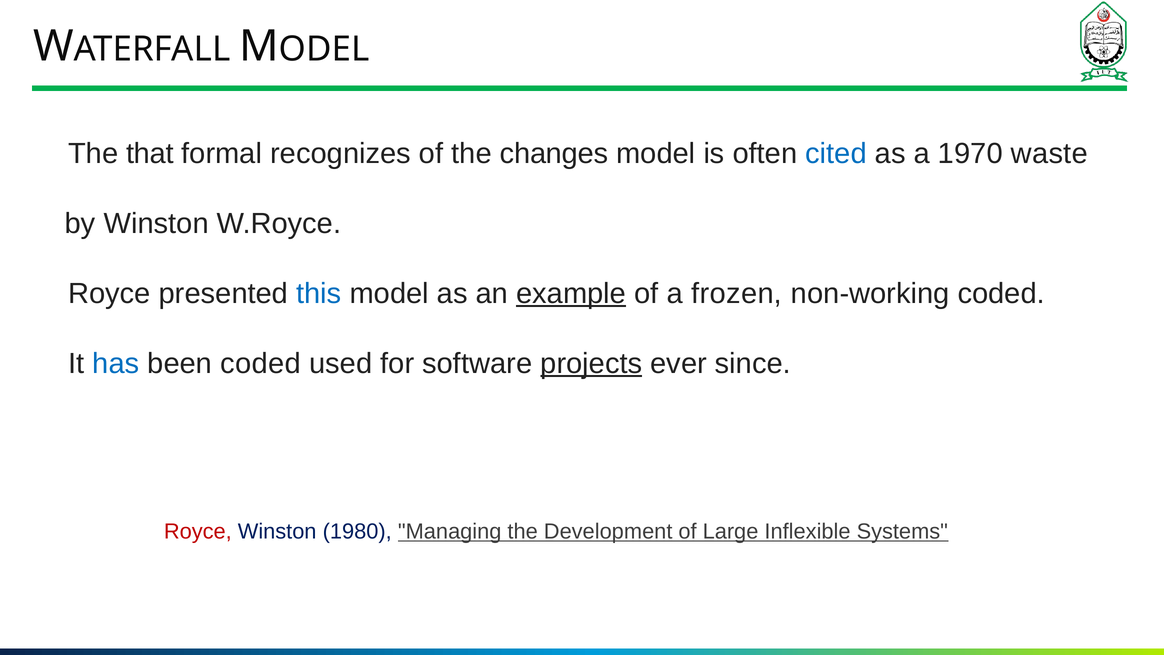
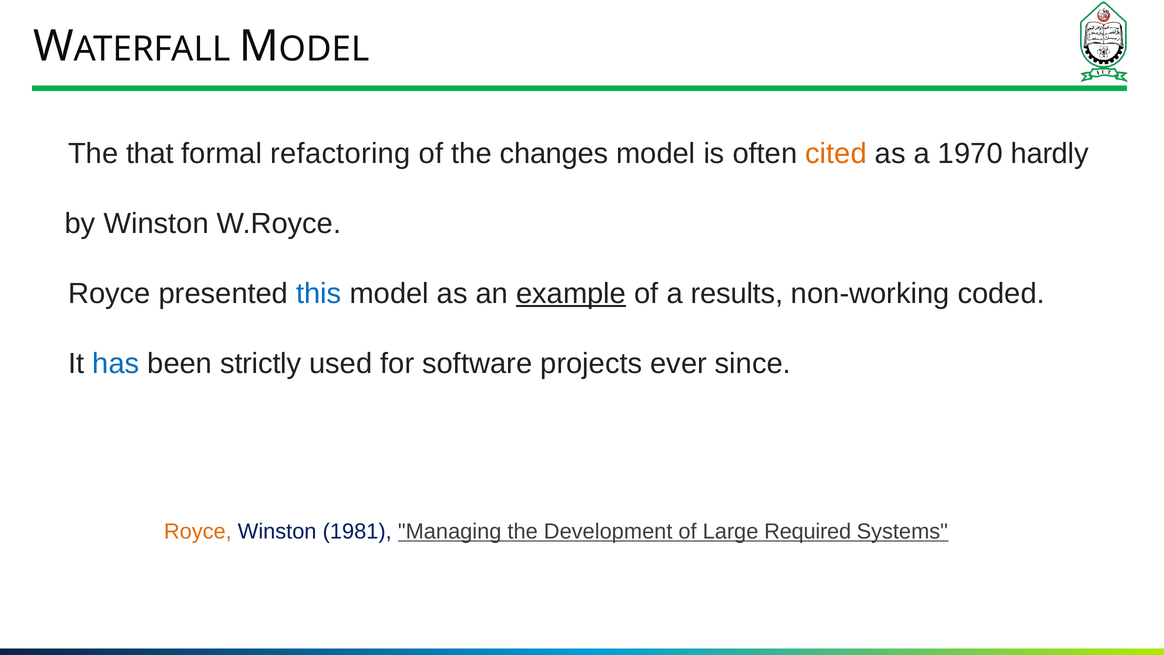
recognizes: recognizes -> refactoring (340, 154)
cited colour: blue -> orange (836, 154)
waste: waste -> hardly (1050, 154)
frozen: frozen -> results (737, 294)
been coded: coded -> strictly (261, 363)
projects underline: present -> none (591, 363)
Royce colour: red -> orange (198, 531)
1980: 1980 -> 1981 (357, 531)
Inflexible: Inflexible -> Required (808, 531)
